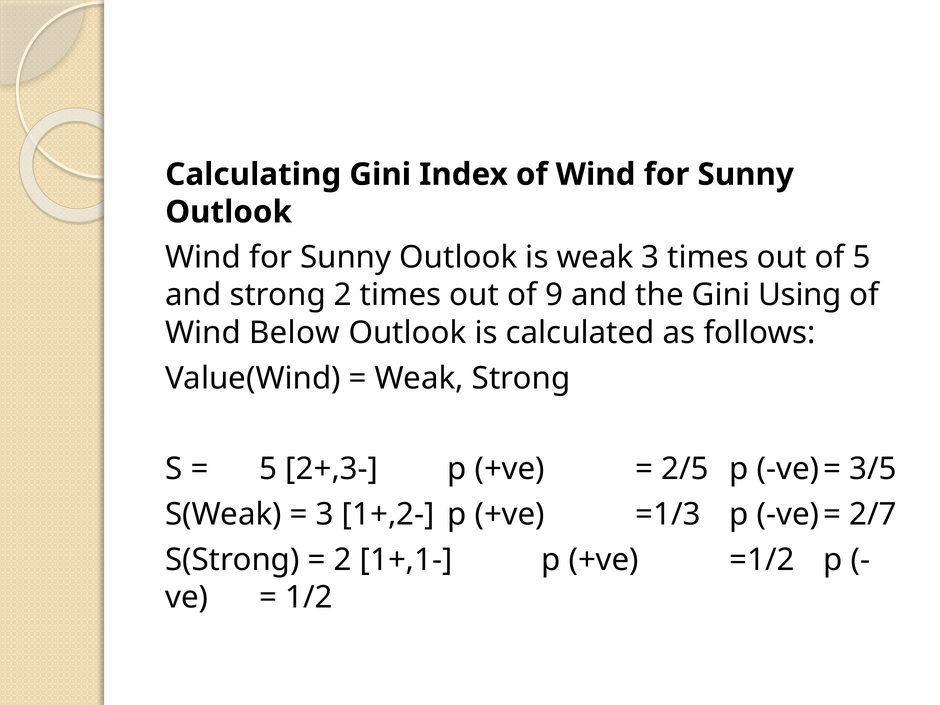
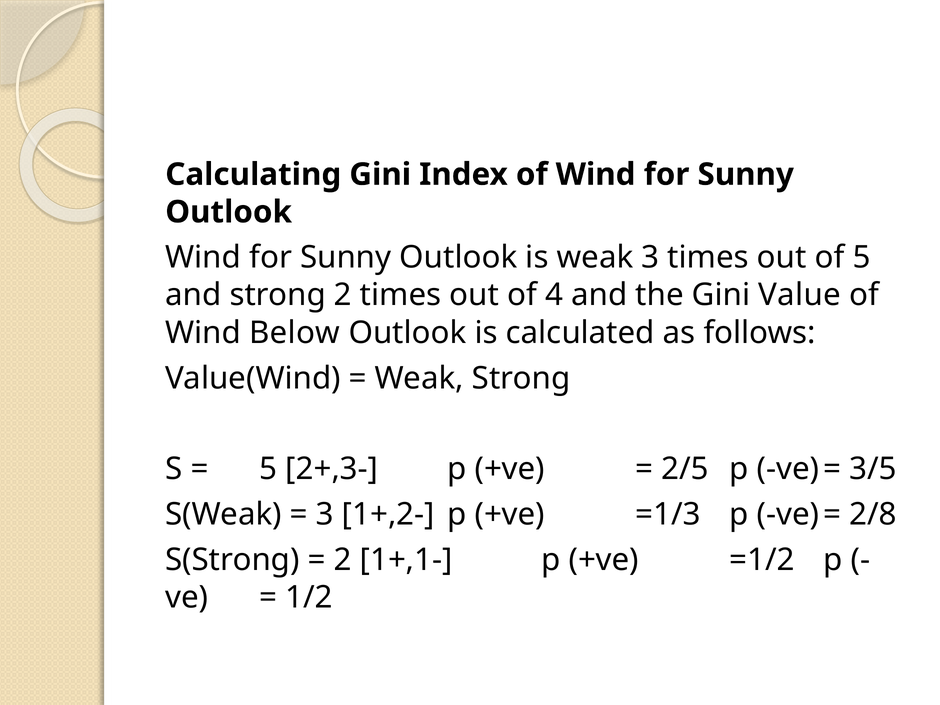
9: 9 -> 4 (554, 295)
Using: Using -> Value (800, 295)
2/7: 2/7 -> 2/8 (873, 515)
